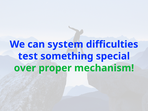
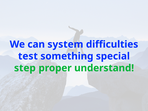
over: over -> step (25, 68)
mechanism: mechanism -> understand (104, 68)
